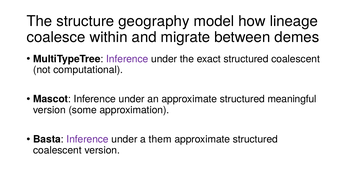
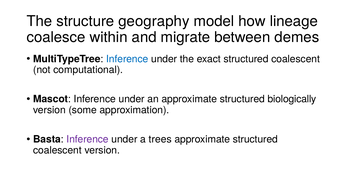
Inference colour: purple -> blue (127, 59)
meaningful: meaningful -> biologically (292, 99)
them: them -> trees (160, 140)
